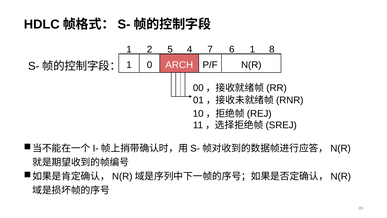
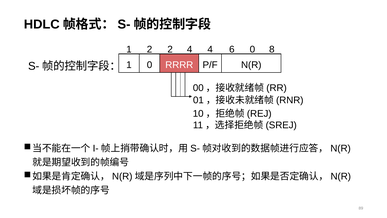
2 5: 5 -> 2 (170, 49)
4 7: 7 -> 4 (210, 49)
6 1: 1 -> 0 (252, 49)
ARCH: ARCH -> RRRR (179, 65)
